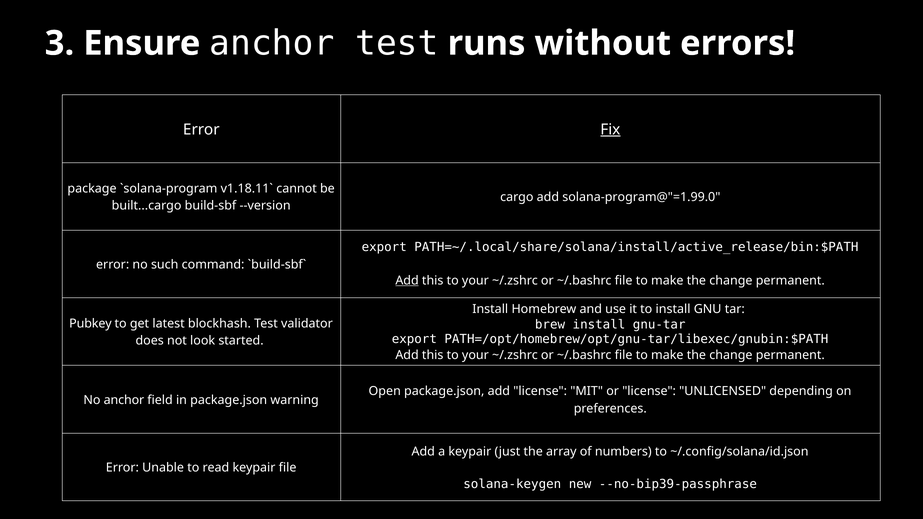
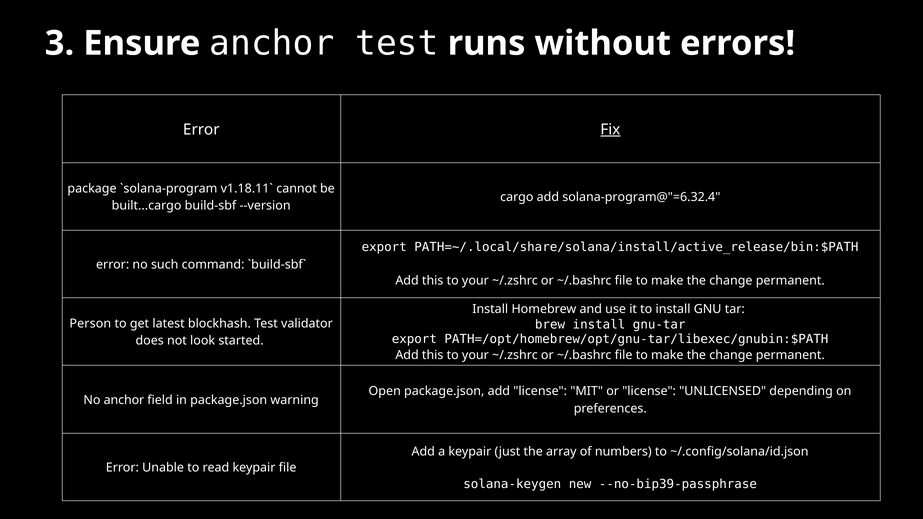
solana-program@"=1.99.0: solana-program@"=1.99.0 -> solana-program@"=6.32.4 (641, 197)
Add underline: present -> none (407, 281)
Pubkey: Pubkey -> Person (90, 324)
